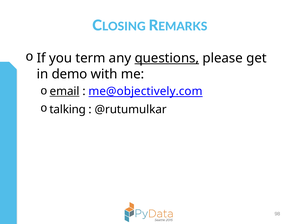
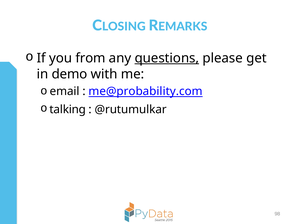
term: term -> from (91, 58)
email underline: present -> none (65, 91)
me@objectively.com: me@objectively.com -> me@probability.com (146, 91)
